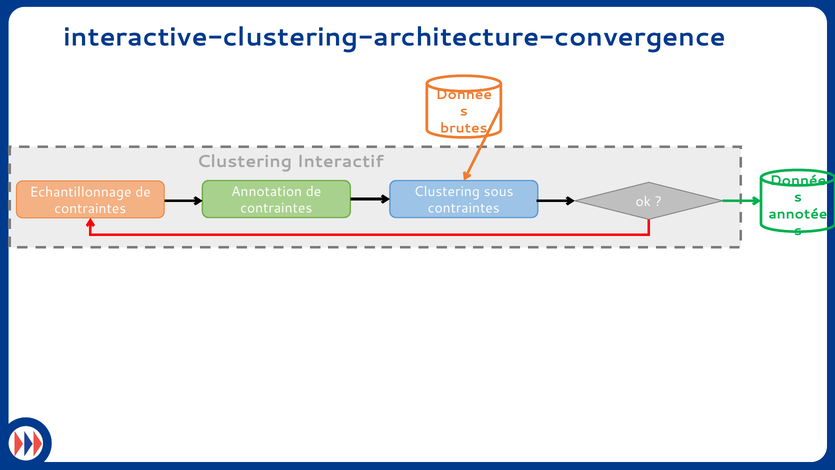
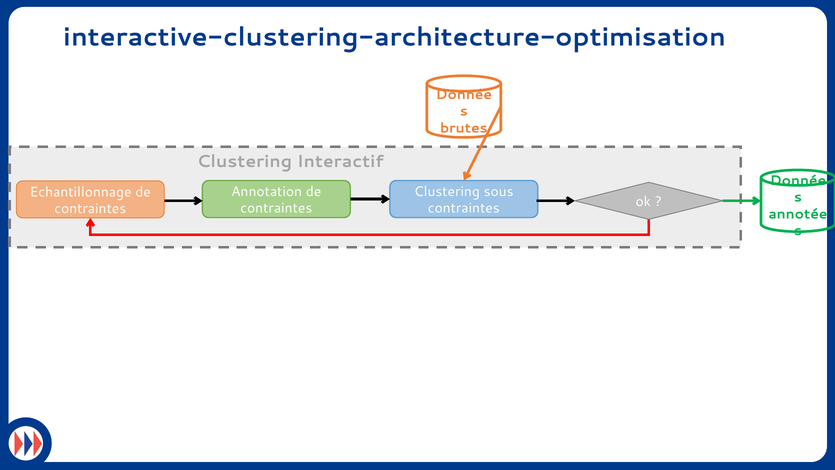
interactive-clustering-architecture-convergence: interactive-clustering-architecture-convergence -> interactive-clustering-architecture-optimisation (395, 37)
